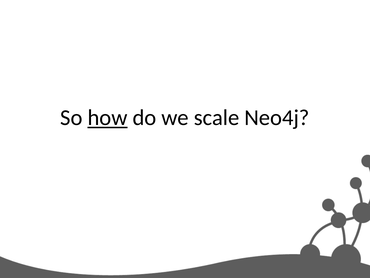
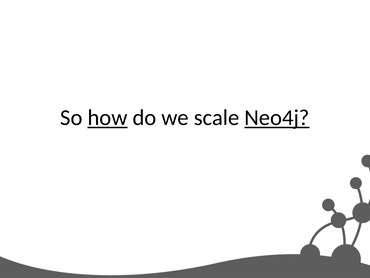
Neo4j underline: none -> present (277, 118)
